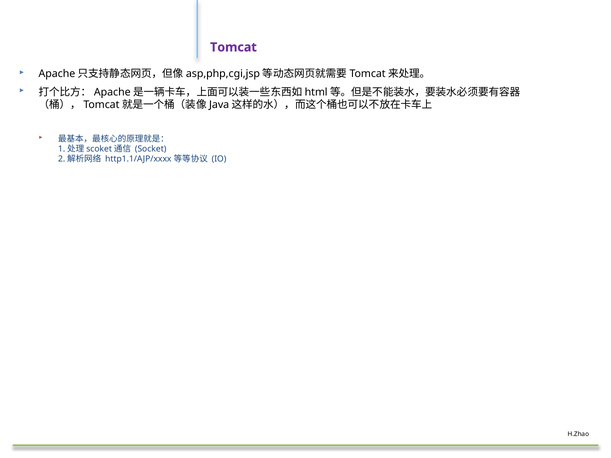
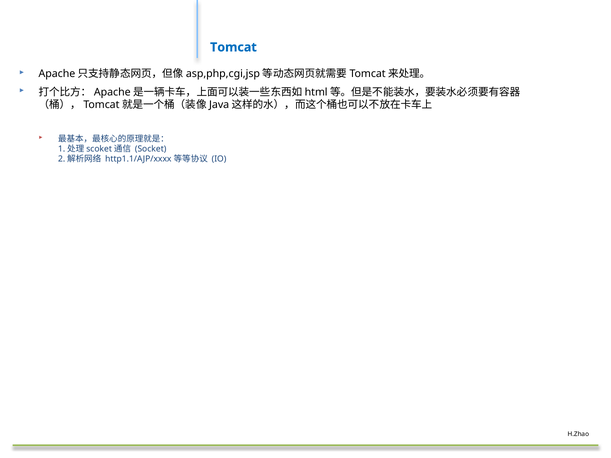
Tomcat colour: purple -> blue (233, 47)
